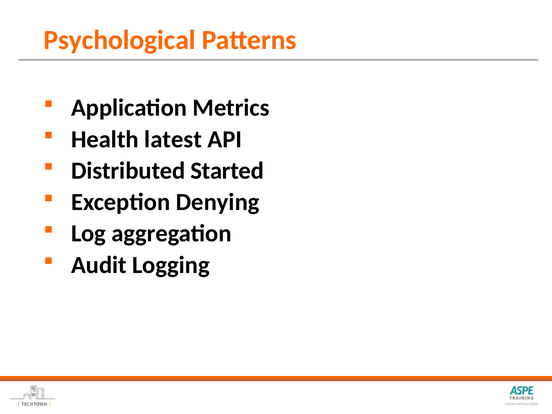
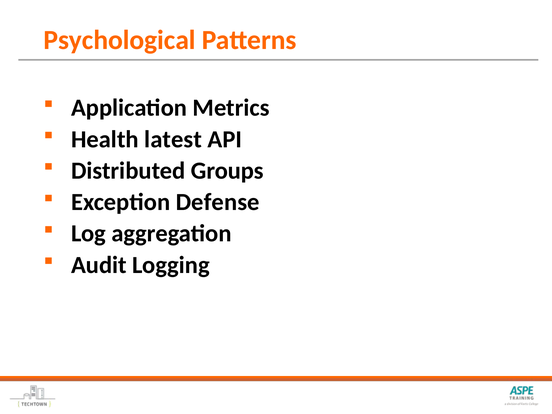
Started: Started -> Groups (227, 171)
Denying: Denying -> Defense (218, 202)
